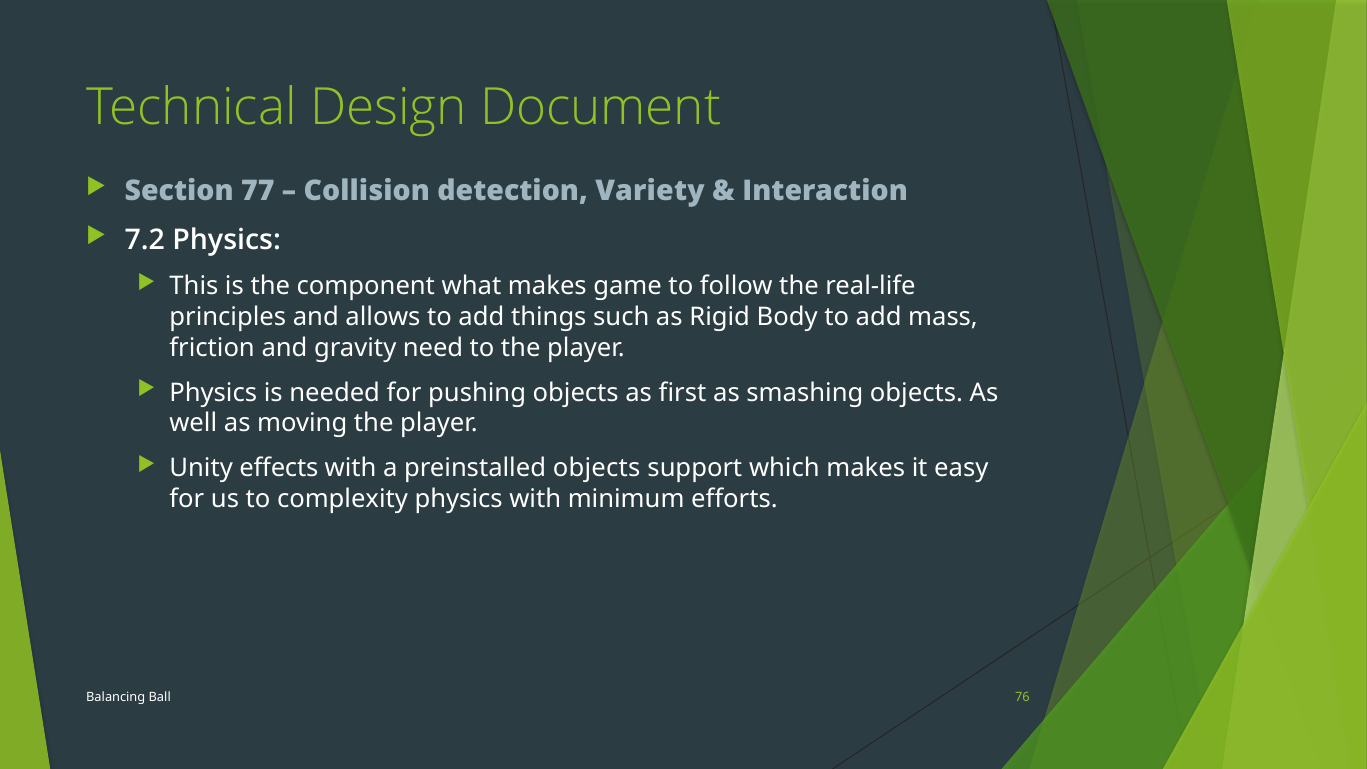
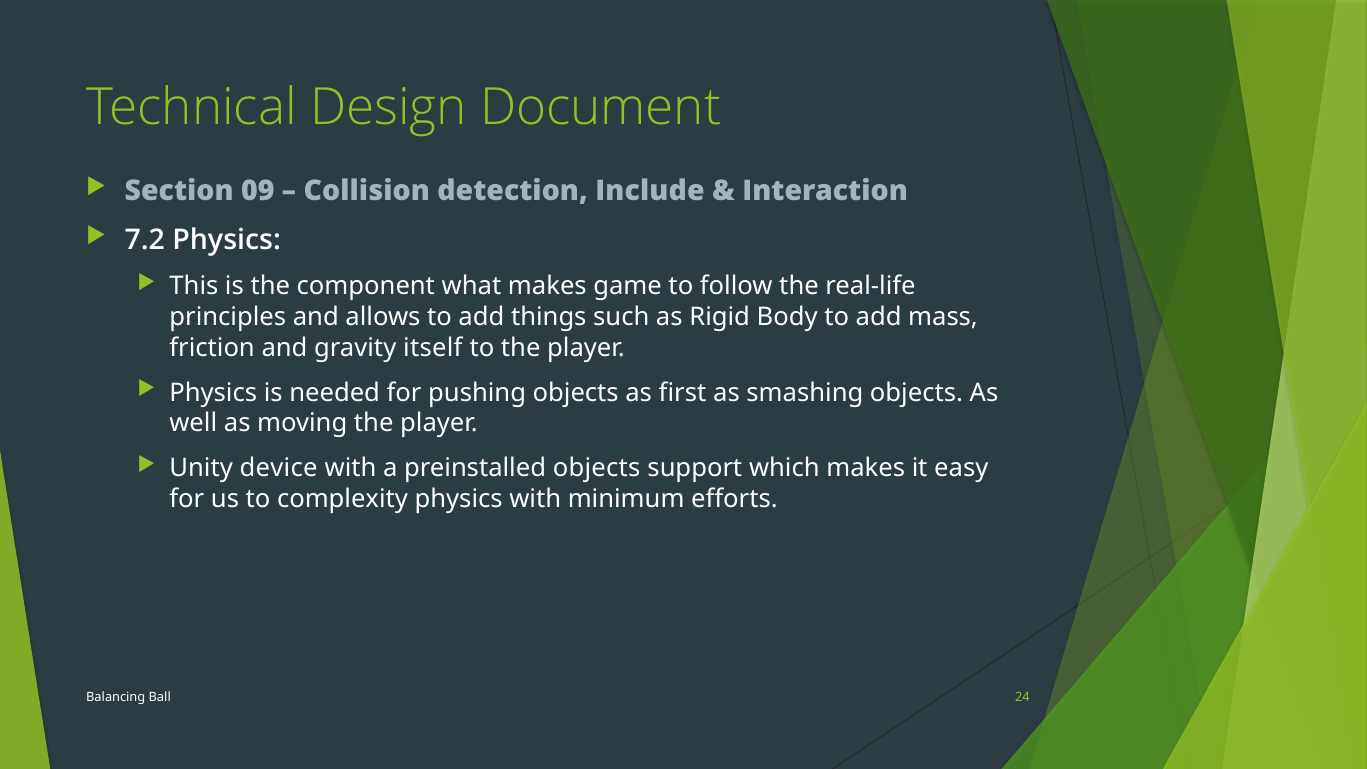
77: 77 -> 09 (258, 191)
Variety: Variety -> Include (650, 191)
need: need -> itself (433, 348)
effects: effects -> device (279, 468)
76: 76 -> 24 (1022, 698)
